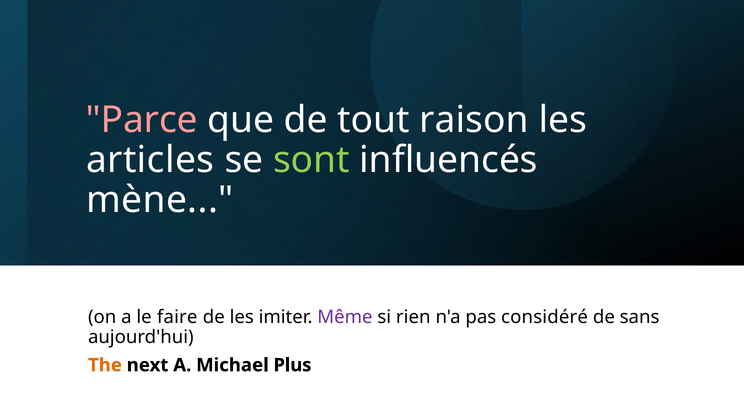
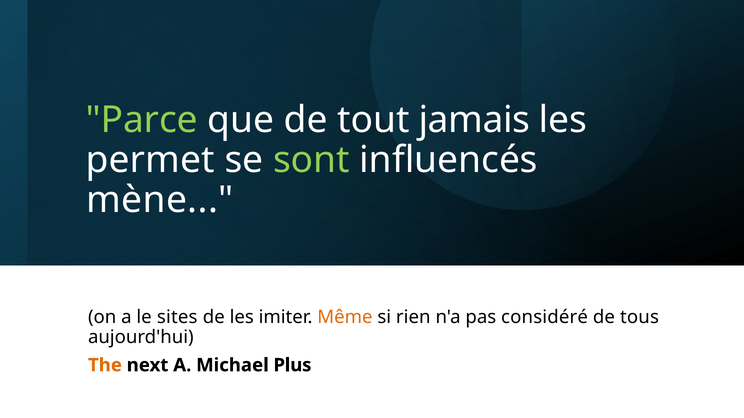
Parce colour: pink -> light green (142, 120)
raison: raison -> jamais (474, 120)
articles: articles -> permet (150, 160)
faire: faire -> sites (177, 318)
Même colour: purple -> orange (345, 318)
sans: sans -> tous (639, 318)
